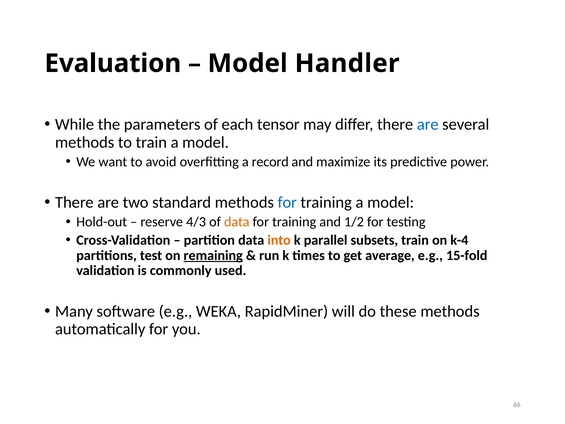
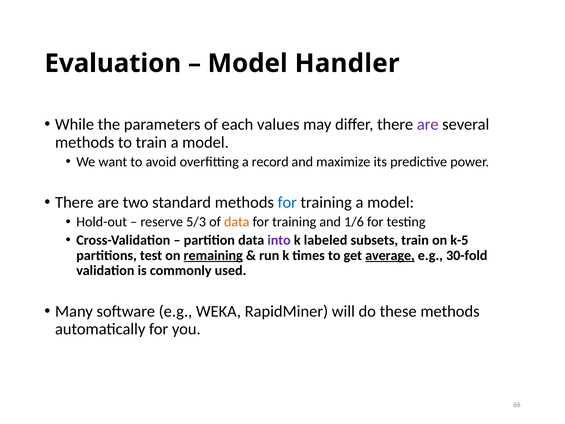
tensor: tensor -> values (278, 124)
are colour: blue -> purple (428, 124)
4/3: 4/3 -> 5/3 (196, 222)
1/2: 1/2 -> 1/6 (354, 222)
into colour: orange -> purple (279, 240)
parallel: parallel -> labeled (326, 240)
k-4: k-4 -> k-5 (459, 240)
average underline: none -> present (390, 255)
15-fold: 15-fold -> 30-fold (467, 255)
